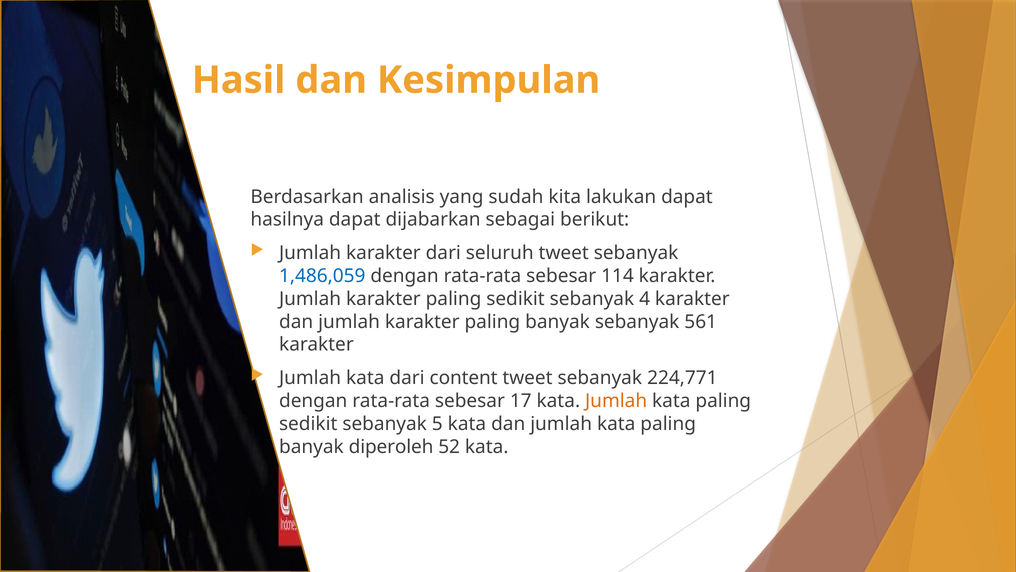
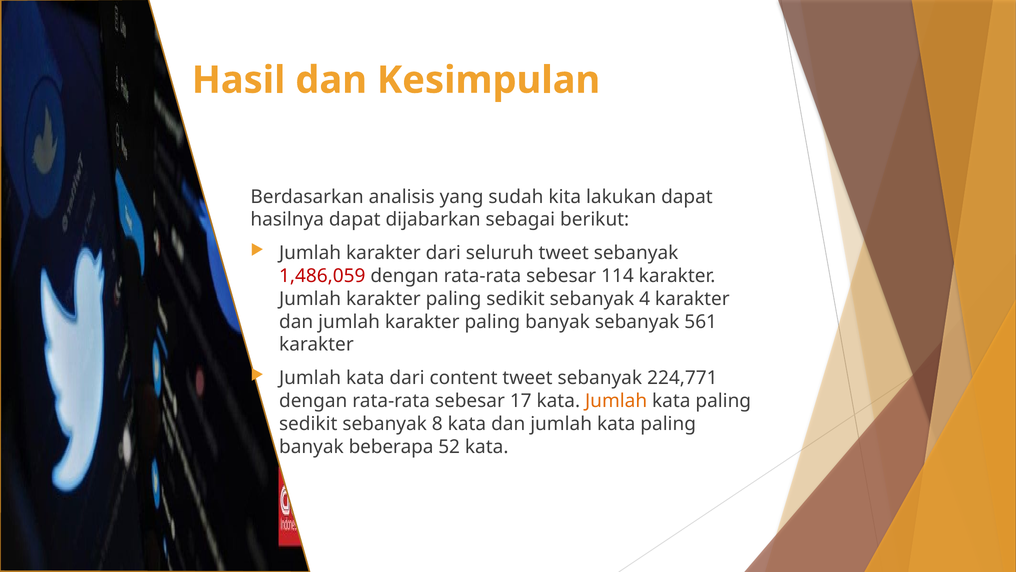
1,486,059 colour: blue -> red (322, 276)
5: 5 -> 8 (437, 424)
diperoleh: diperoleh -> beberapa (391, 446)
